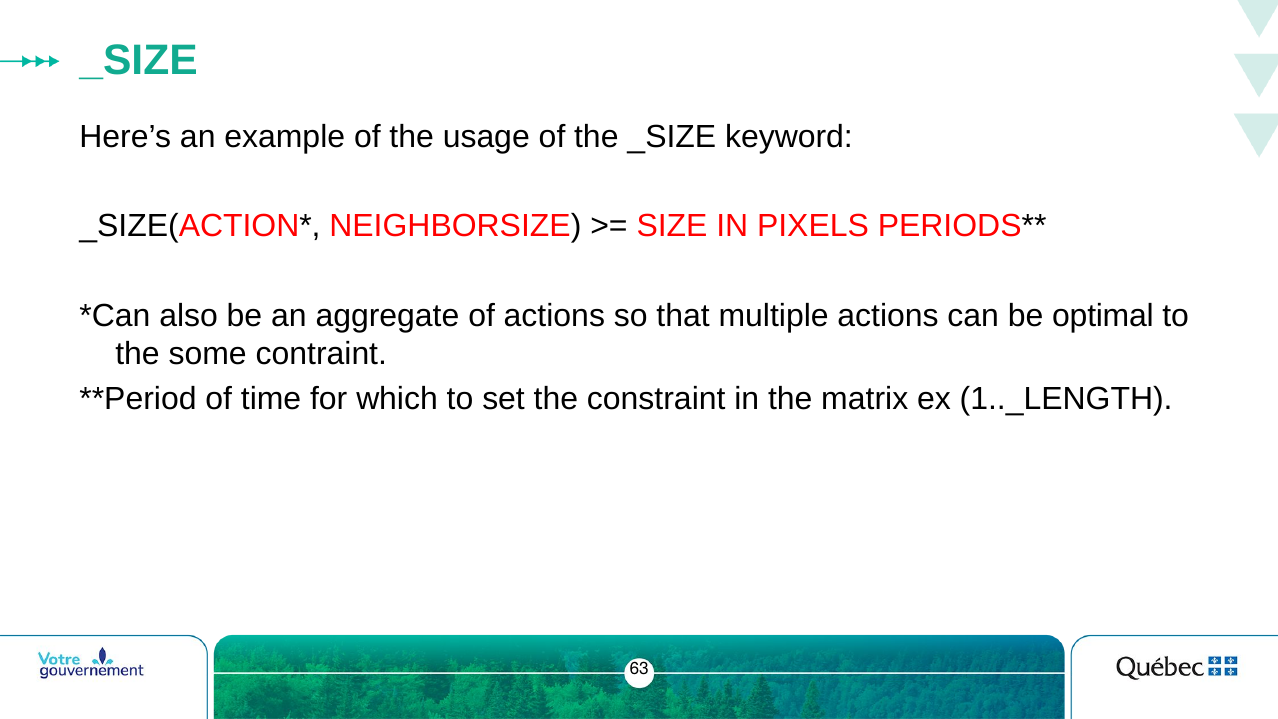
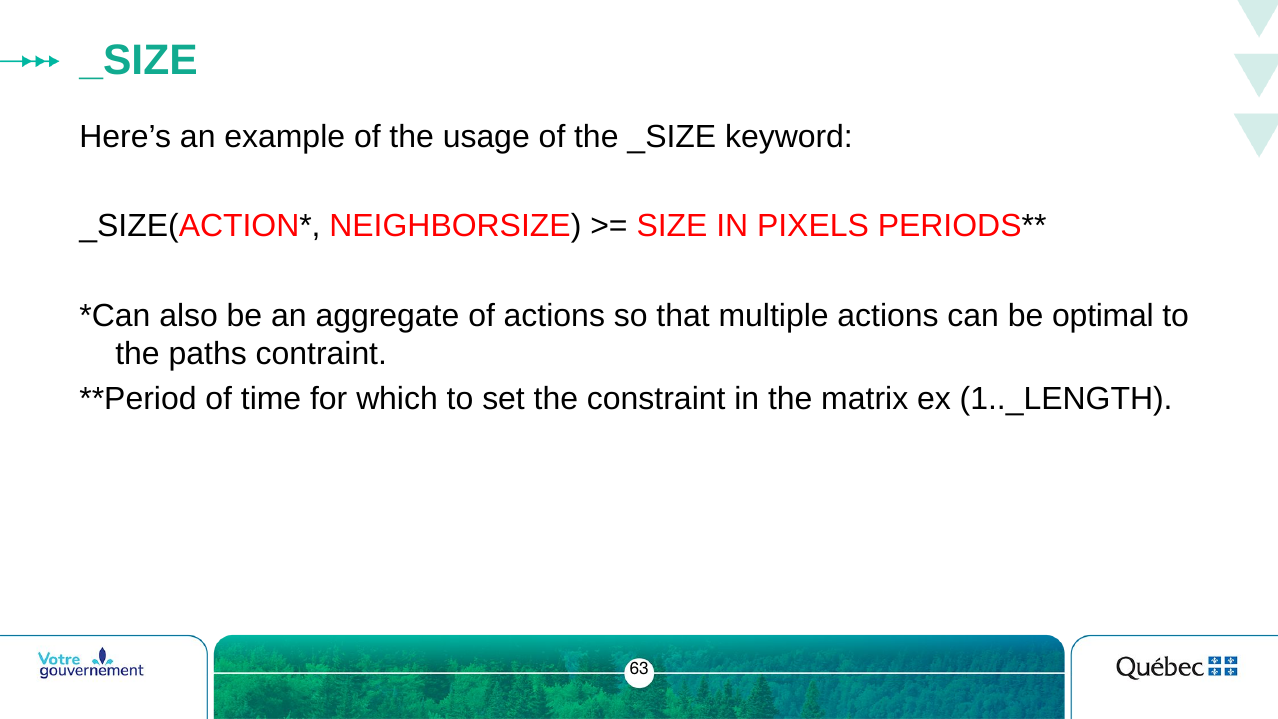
some: some -> paths (208, 354)
